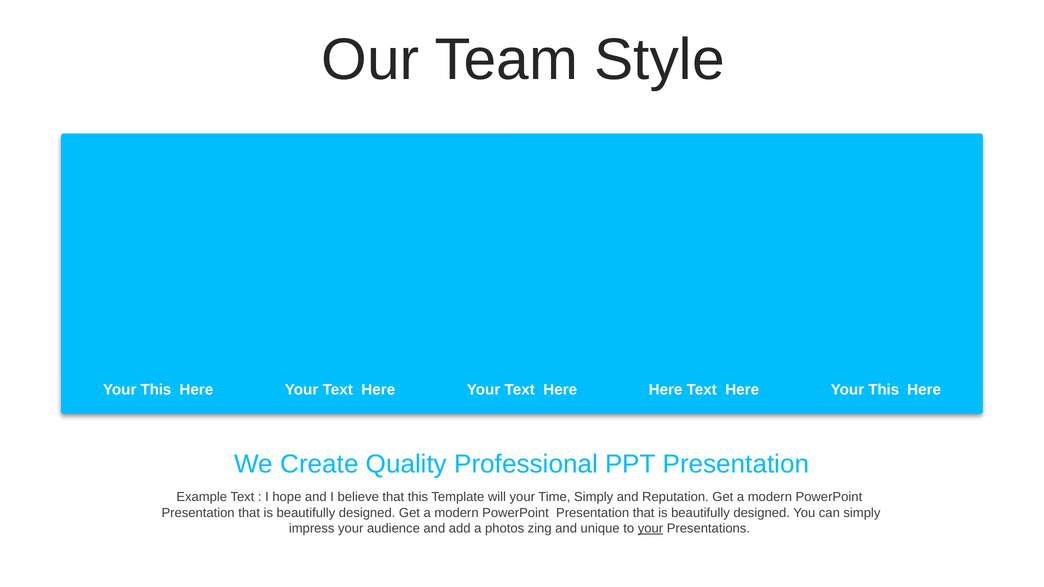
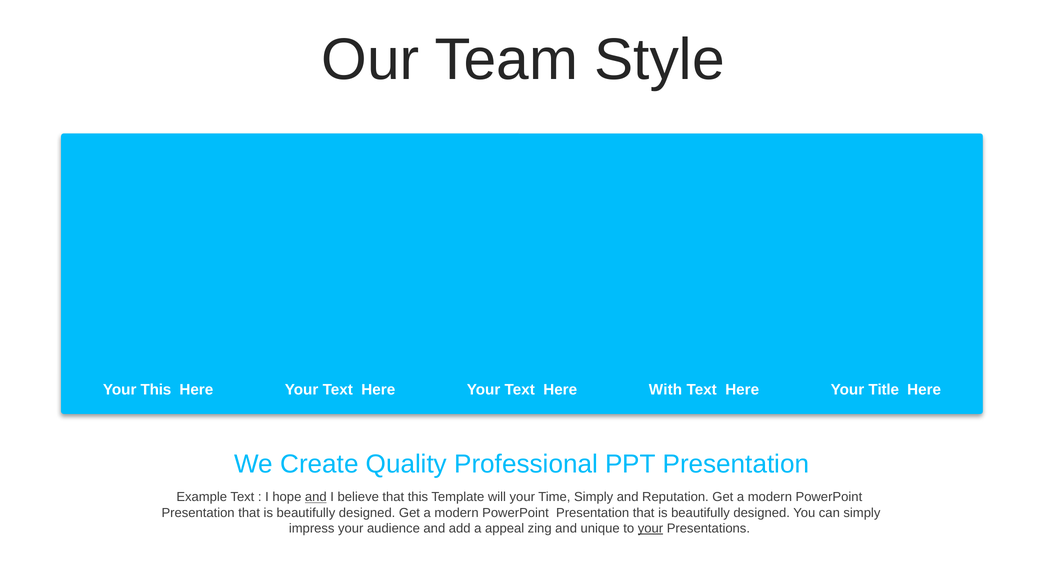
Here Here: Here -> With (665, 390)
Here Your This: This -> Title (884, 390)
and underline: none -> present (316, 497)
photos: photos -> appeal (505, 529)
